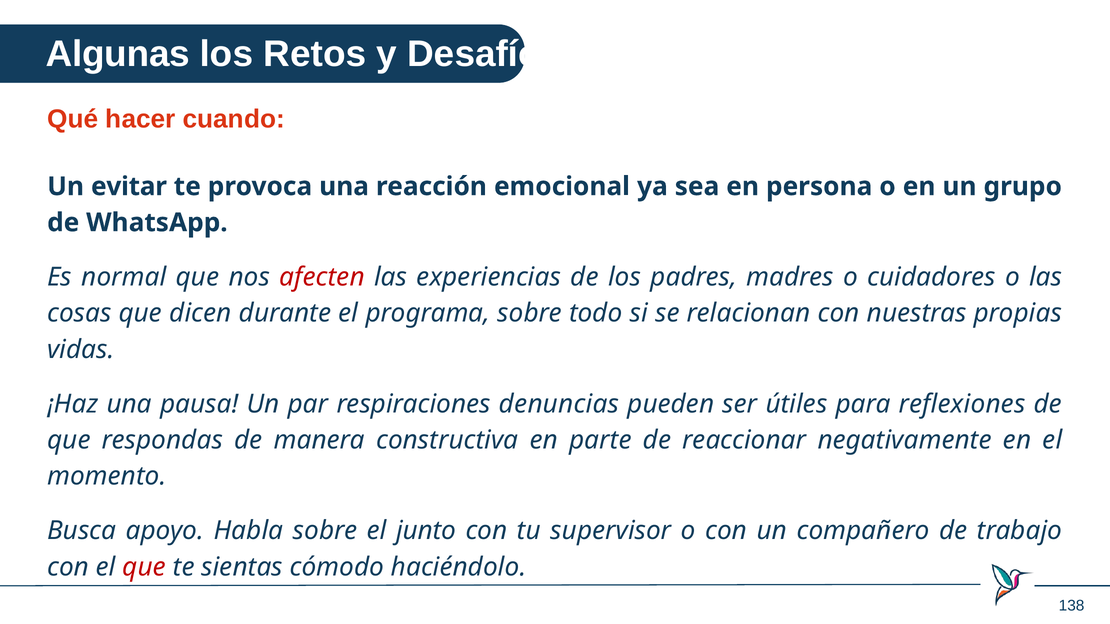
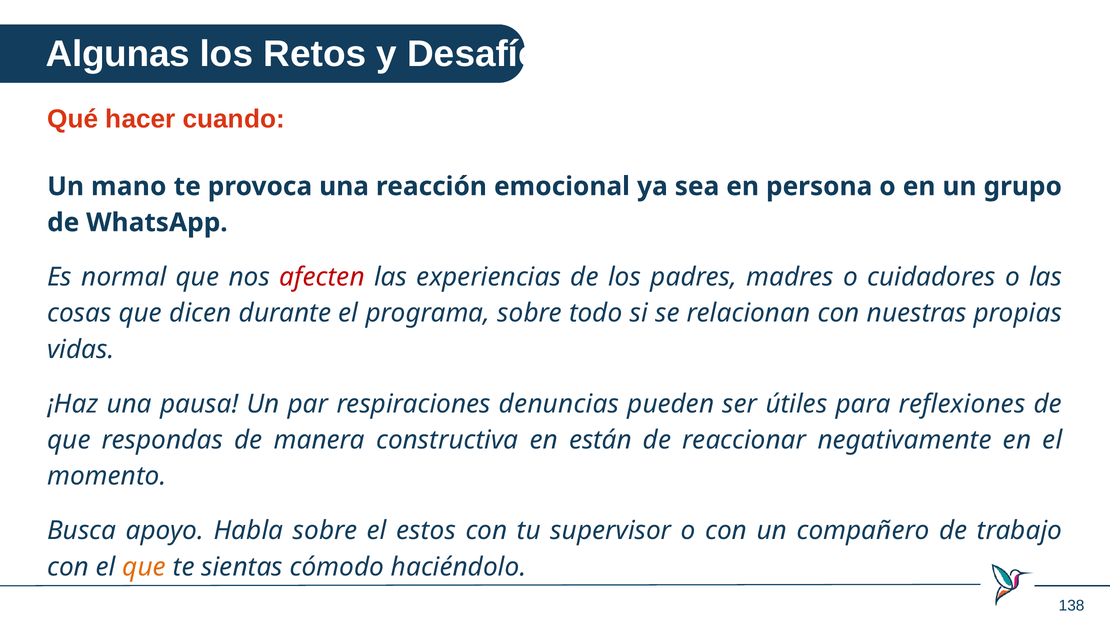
evitar: evitar -> mano (129, 187)
parte: parte -> están (600, 440)
junto: junto -> estos (426, 531)
que colour: red -> orange (144, 567)
